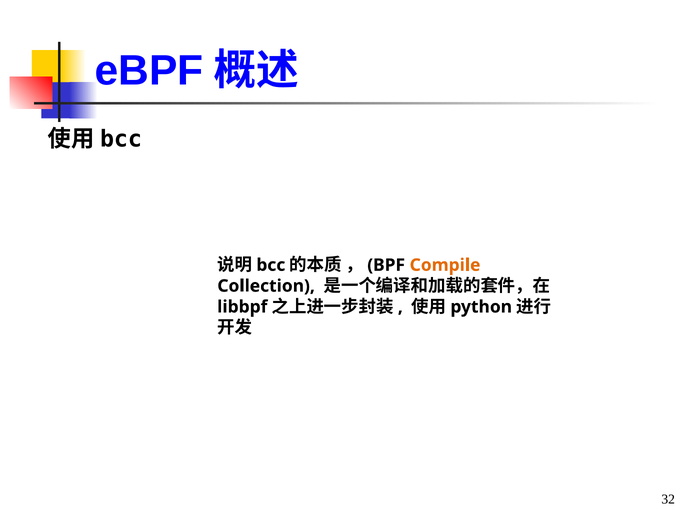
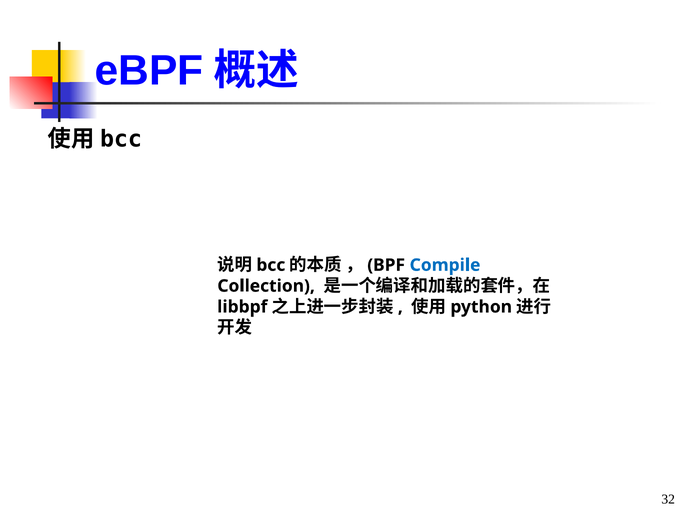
Compile colour: orange -> blue (445, 265)
